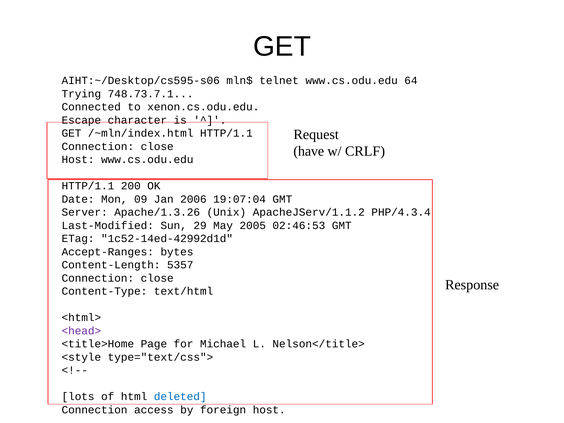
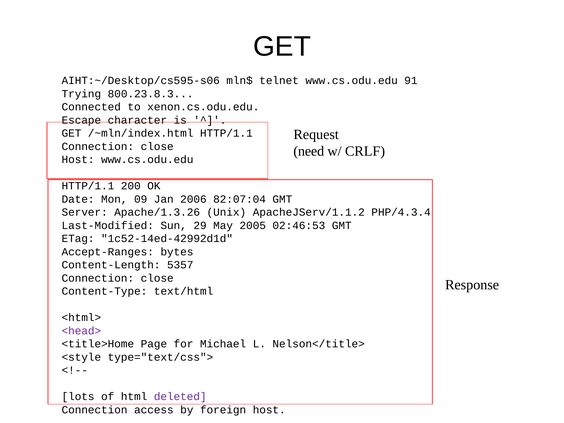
64: 64 -> 91 (411, 81)
748.73.7.1: 748.73.7.1 -> 800.23.8.3 (151, 94)
have: have -> need (309, 151)
19:07:04: 19:07:04 -> 82:07:04 (240, 199)
deleted colour: blue -> purple (180, 397)
